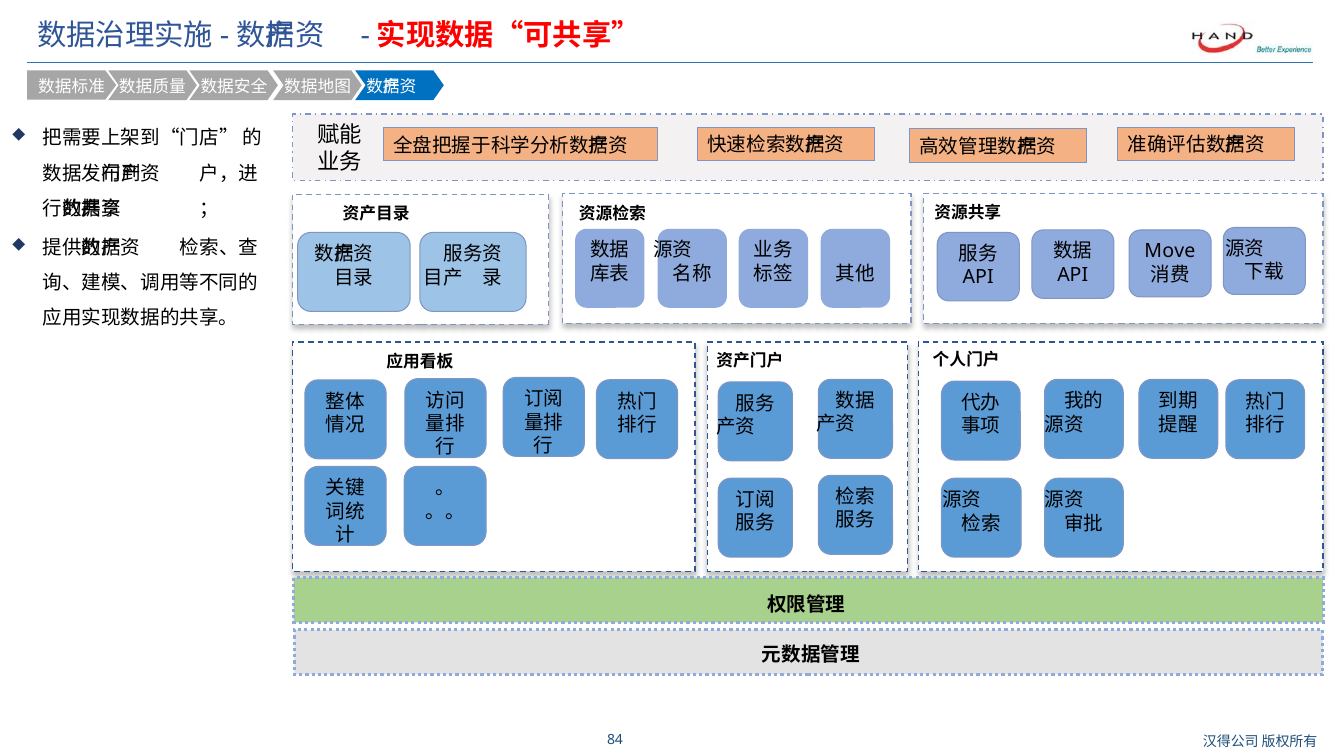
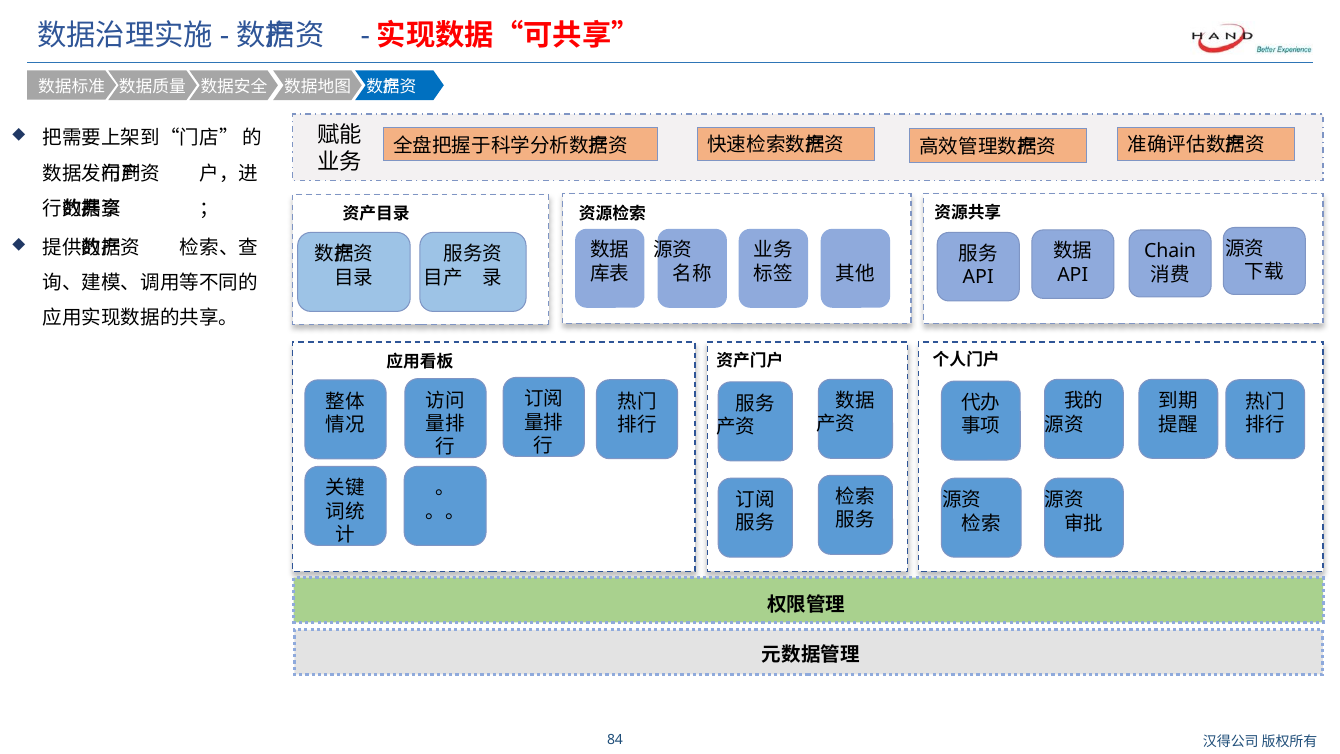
Move: Move -> Chain (1170, 251)
